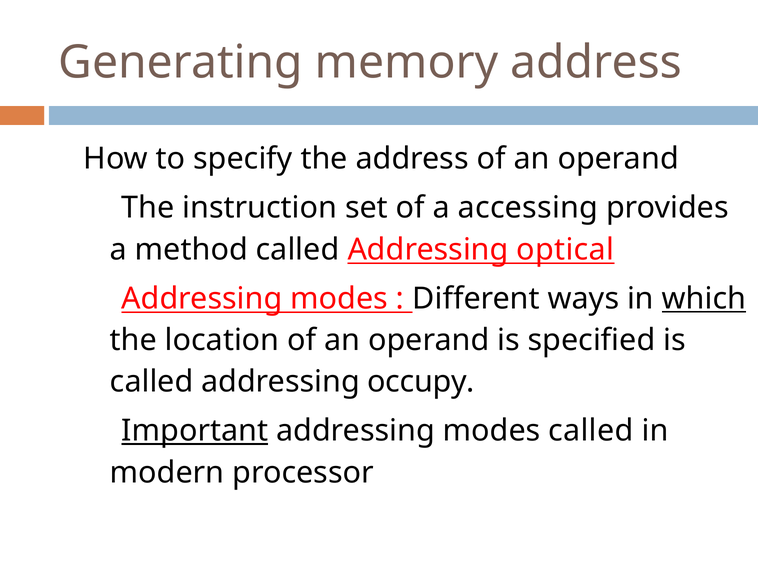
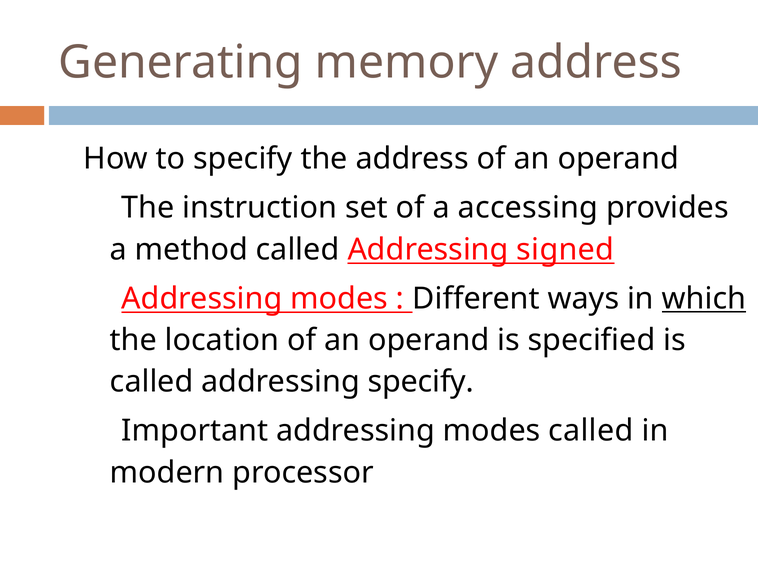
optical: optical -> signed (565, 250)
addressing occupy: occupy -> specify (421, 382)
Important underline: present -> none (195, 431)
